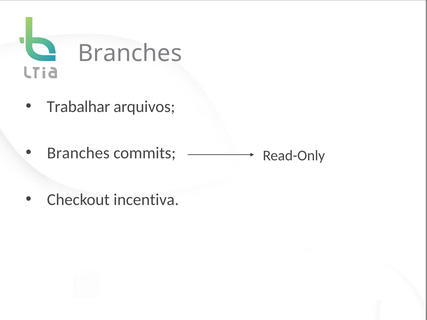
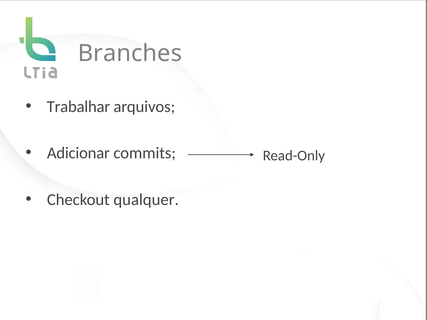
Branches: Branches -> Adicionar (78, 153)
incentiva: incentiva -> qualquer (146, 200)
